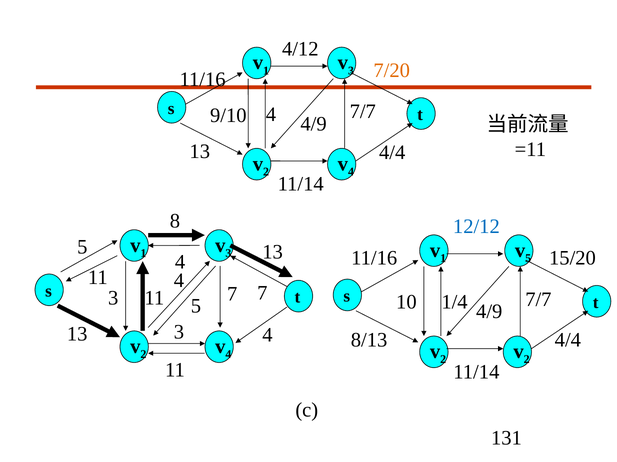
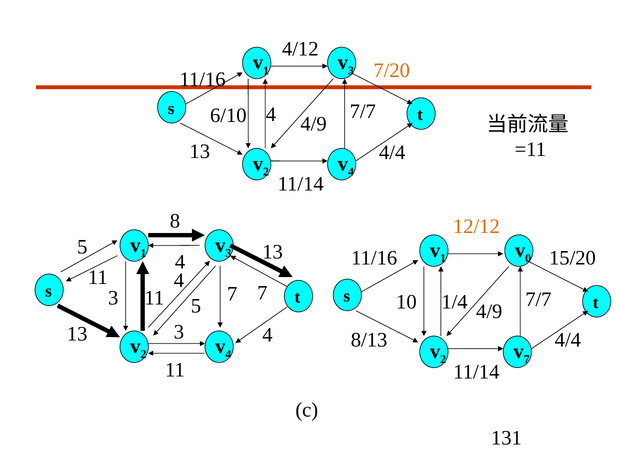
9/10: 9/10 -> 6/10 (228, 116)
12/12 colour: blue -> orange (476, 227)
5: 5 -> 0 (528, 259)
2: 2 -> 7 (527, 360)
